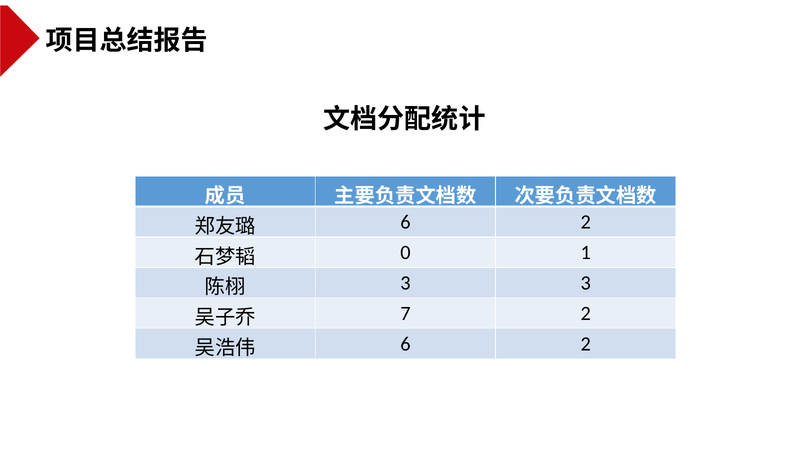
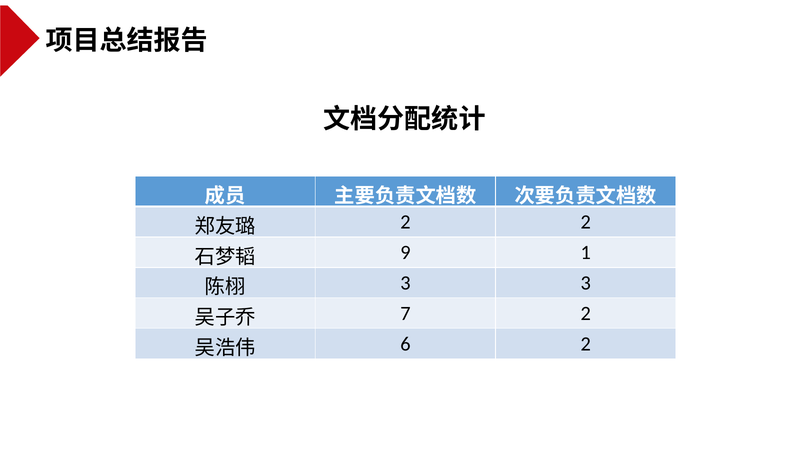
6: 6 -> 2 (405, 222)
0: 0 -> 9 (405, 253)
